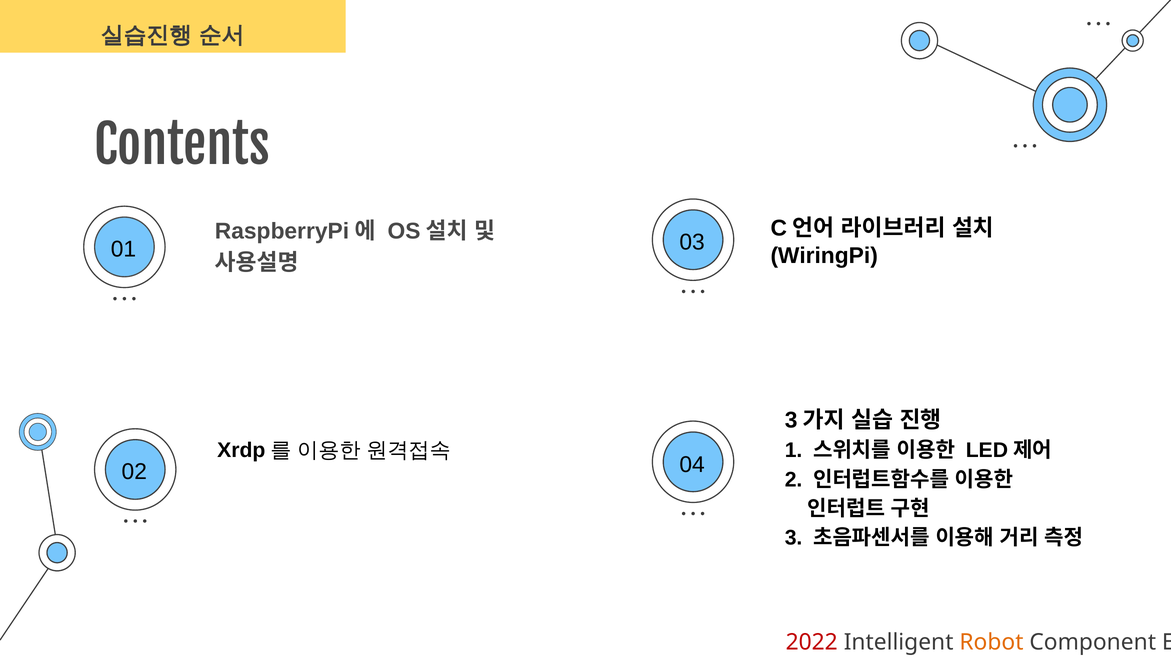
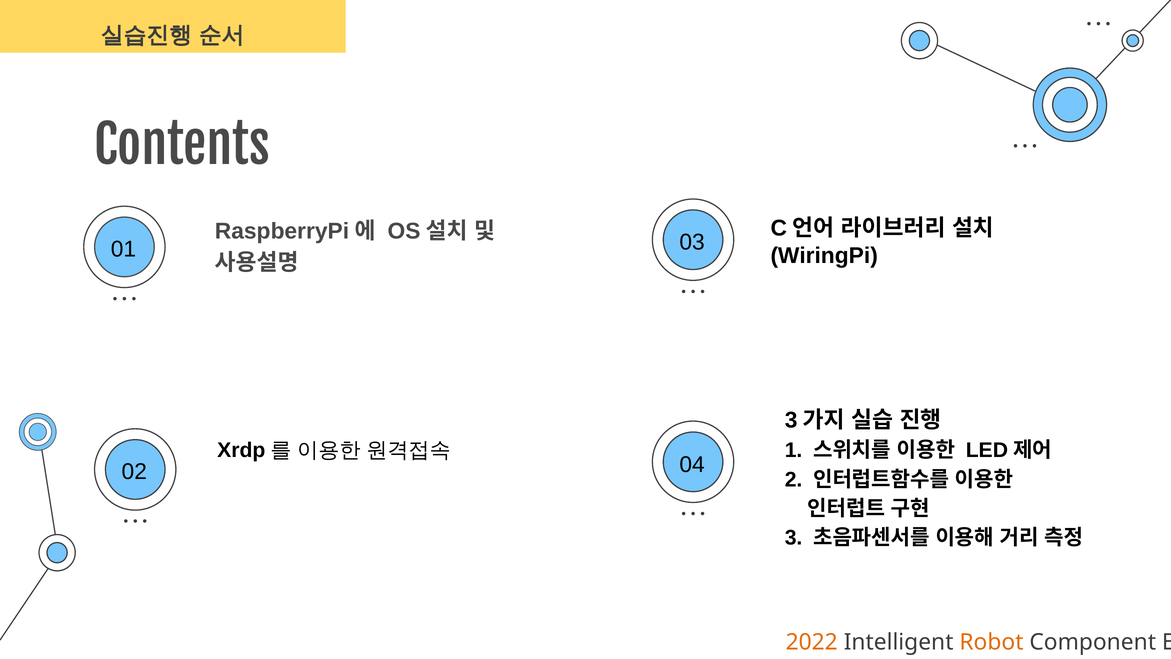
2022 colour: red -> orange (812, 642)
